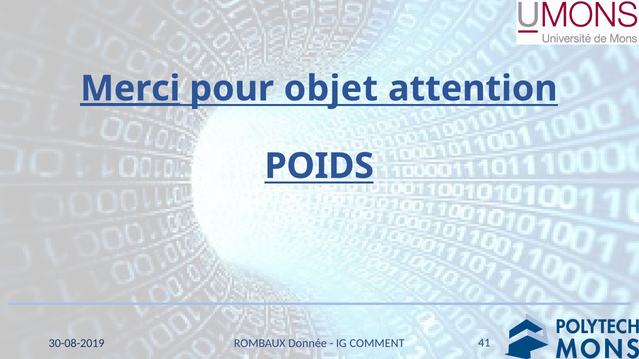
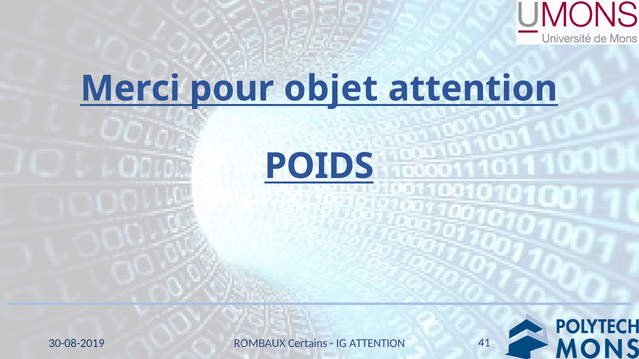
Merci underline: present -> none (130, 89)
Donnée: Donnée -> Certains (308, 344)
IG COMMENT: COMMENT -> ATTENTION (377, 344)
